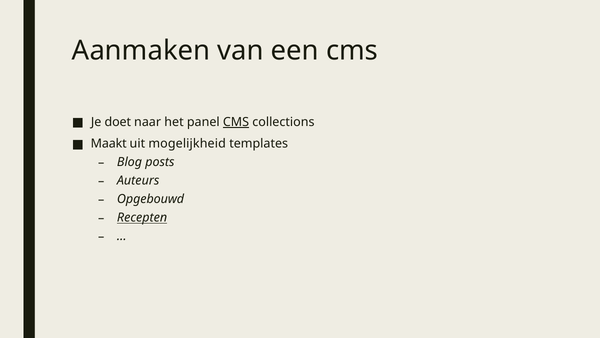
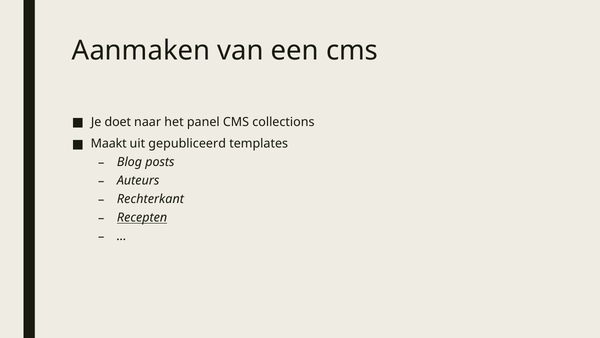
CMS underline: present -> none (236, 122)
mogelijkheid: mogelijkheid -> gepubliceerd (187, 144)
Opgebouwd: Opgebouwd -> Rechterkant (150, 199)
